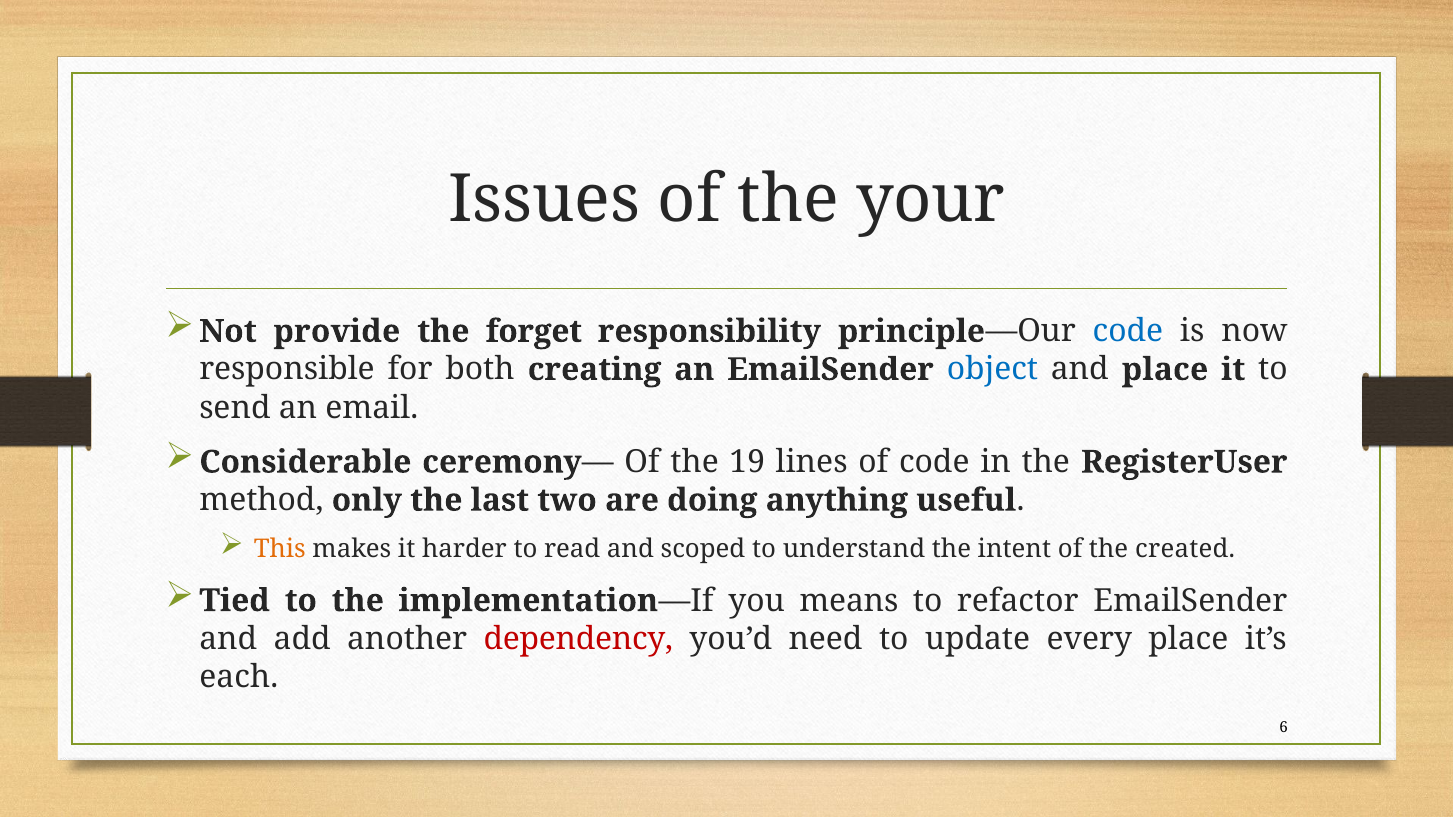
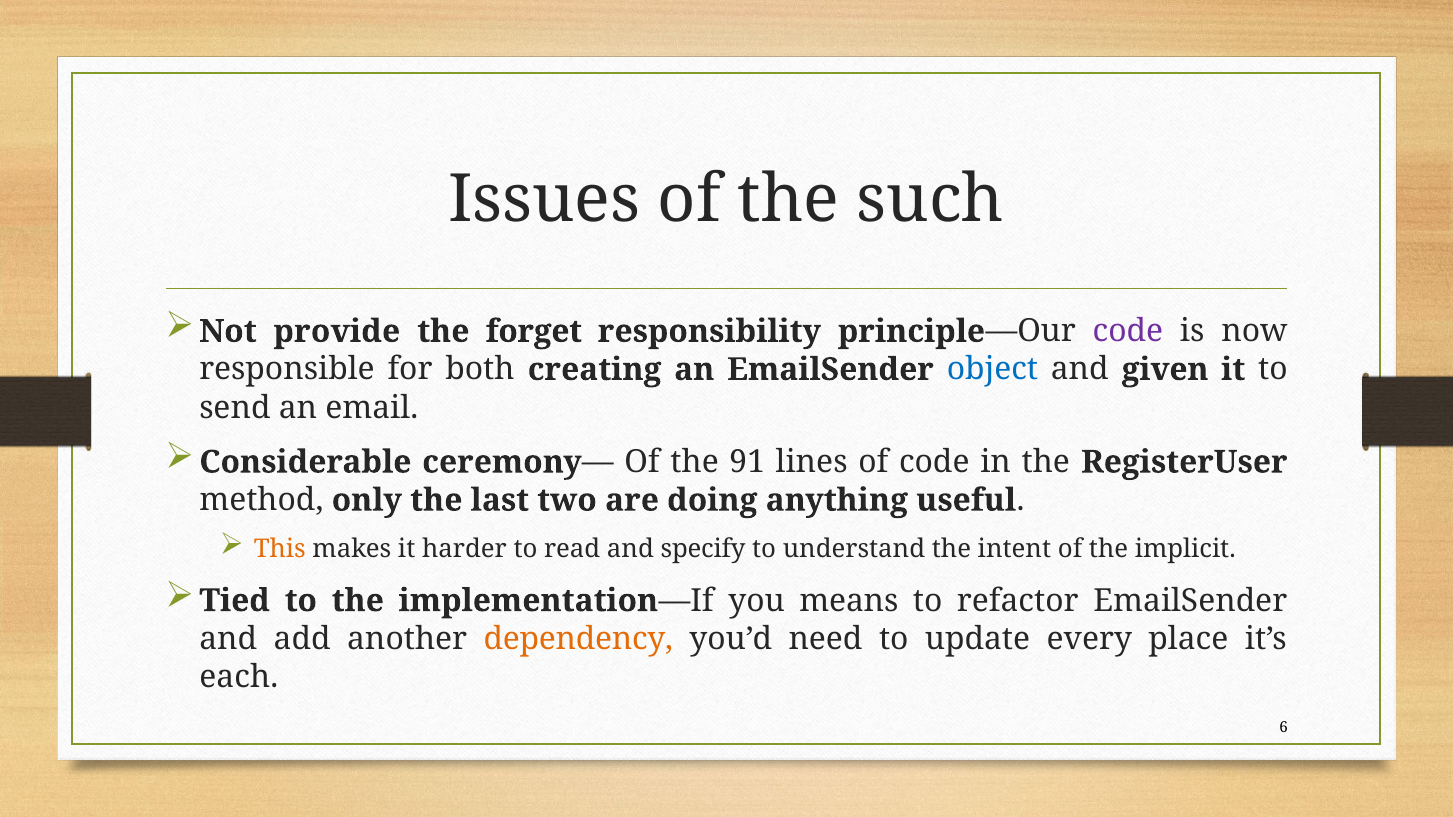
your: your -> such (930, 199)
code colour: blue -> purple (1128, 331)
and place: place -> given (1165, 370)
19: 19 -> 91 (747, 462)
scoped: scoped -> specify (703, 550)
created: created -> implicit (1185, 550)
dependency colour: red -> orange (578, 639)
